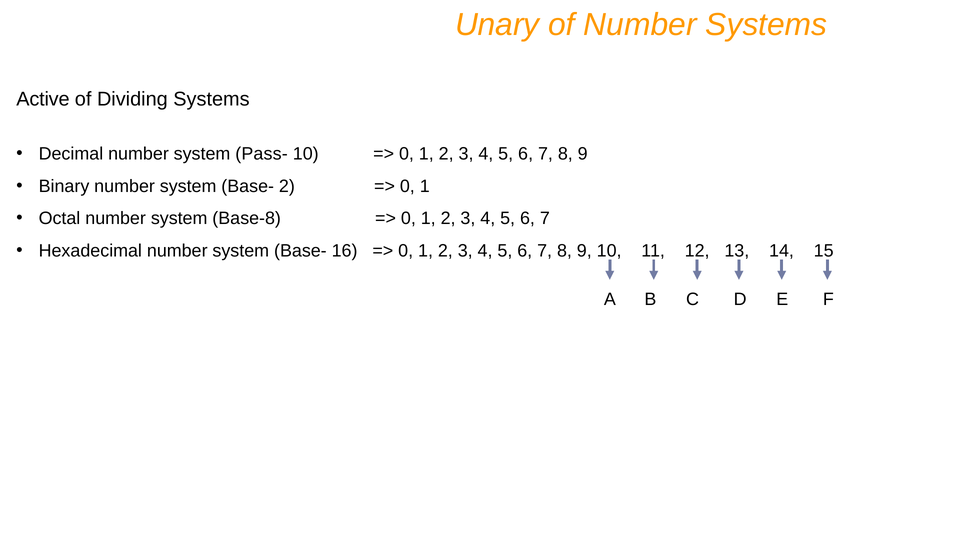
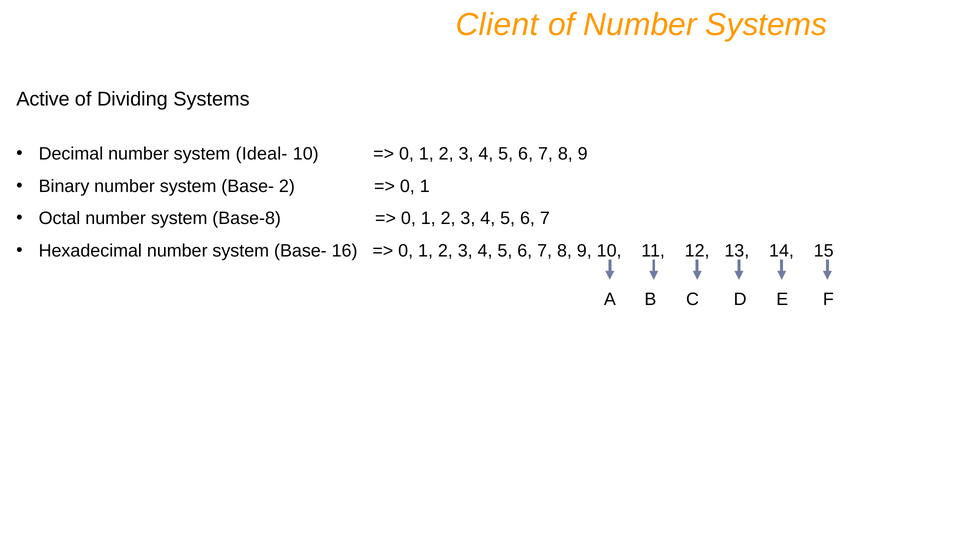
Unary: Unary -> Client (497, 25)
Pass-: Pass- -> Ideal- (262, 154)
